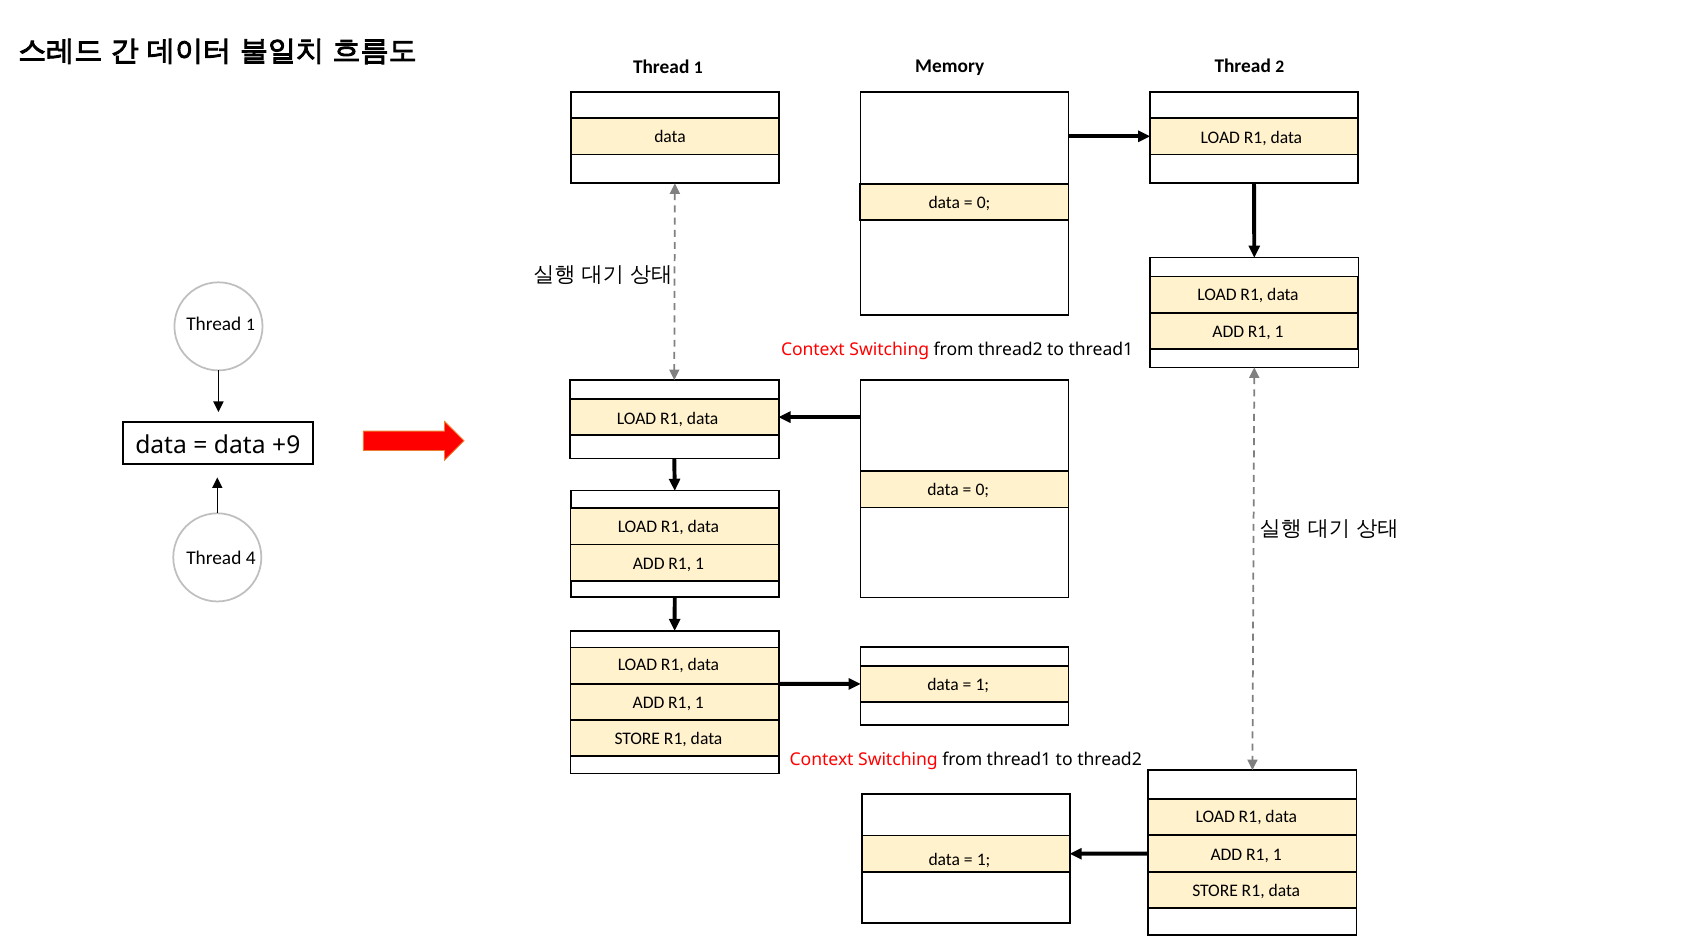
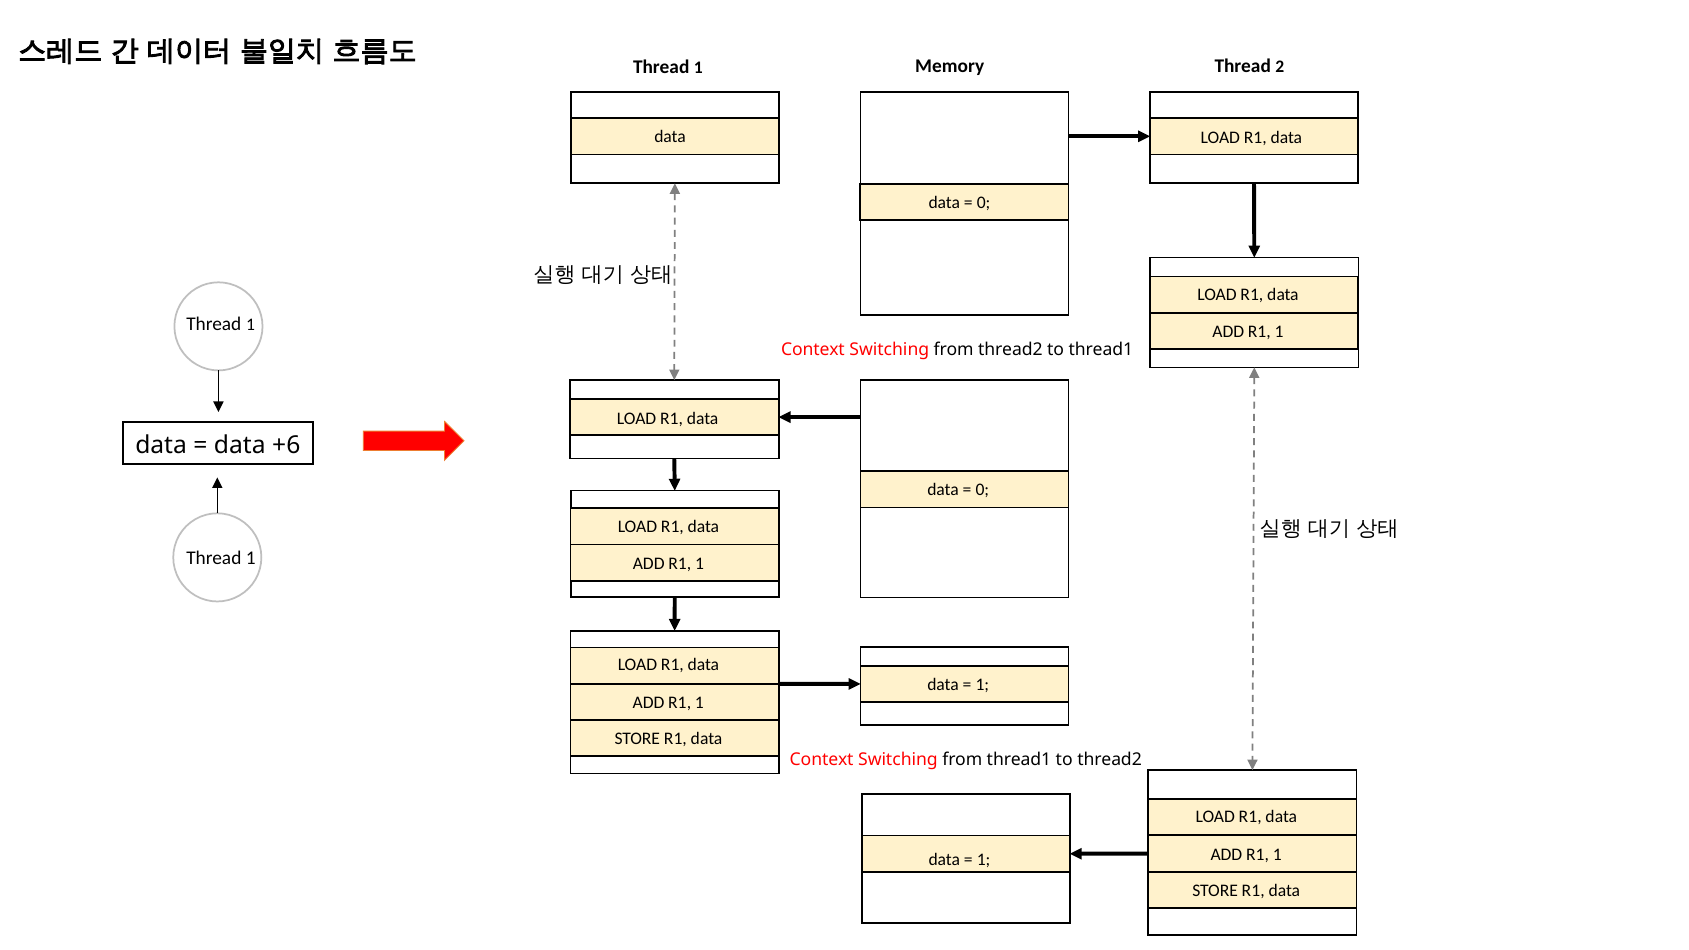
+9: +9 -> +6 (286, 445)
4: 4 -> 1 (251, 558)
